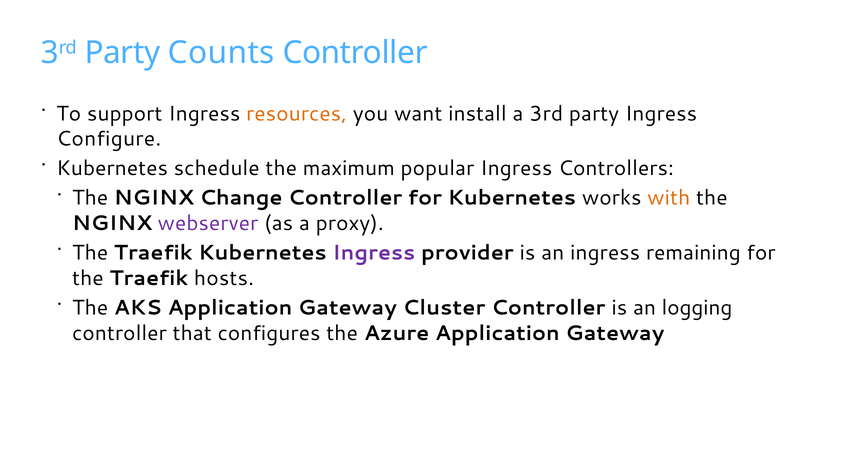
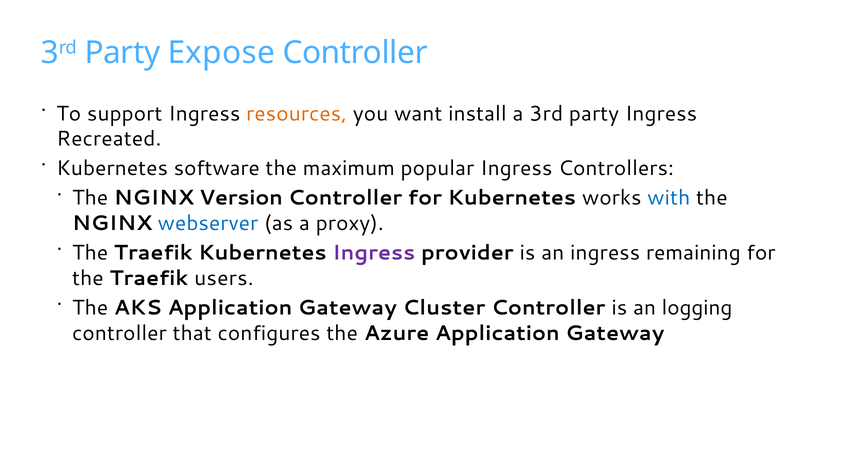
Counts: Counts -> Expose (221, 53)
Configure: Configure -> Recreated (109, 139)
schedule: schedule -> software (217, 168)
Change: Change -> Version (241, 198)
with colour: orange -> blue (669, 198)
webserver colour: purple -> blue (208, 223)
hosts: hosts -> users (224, 278)
